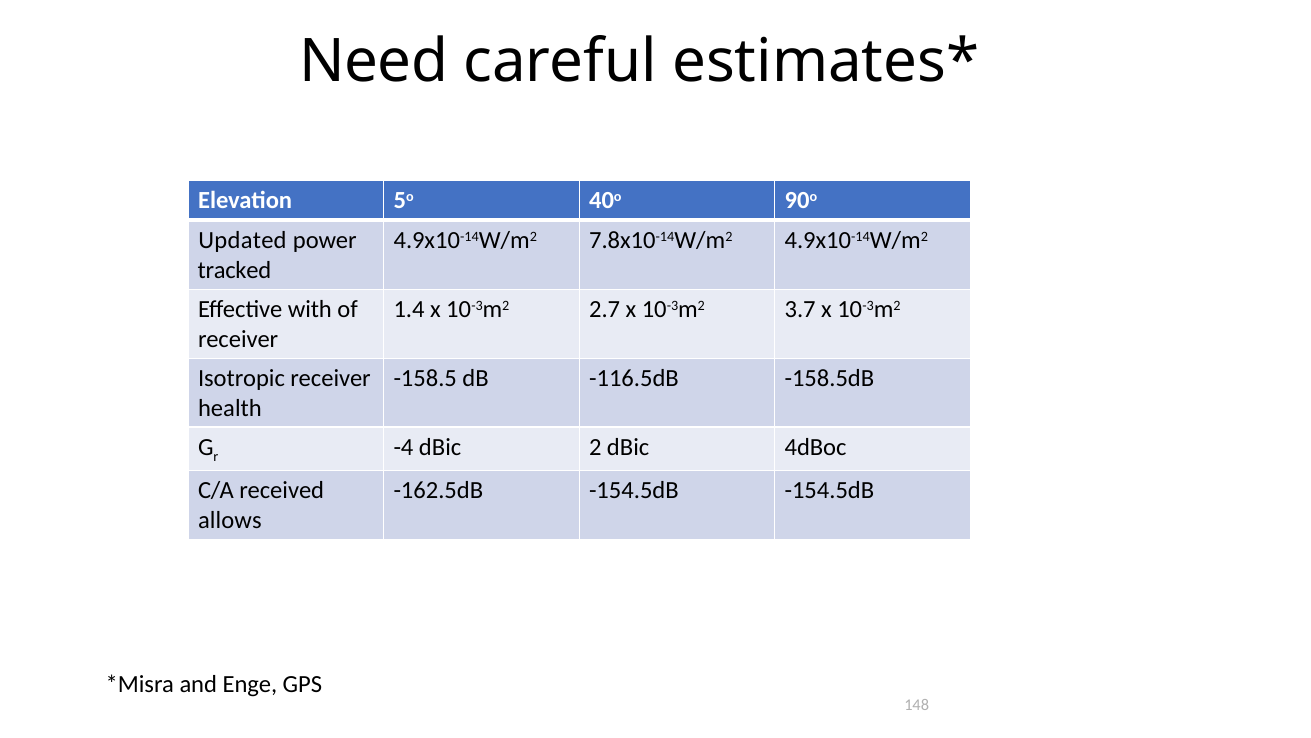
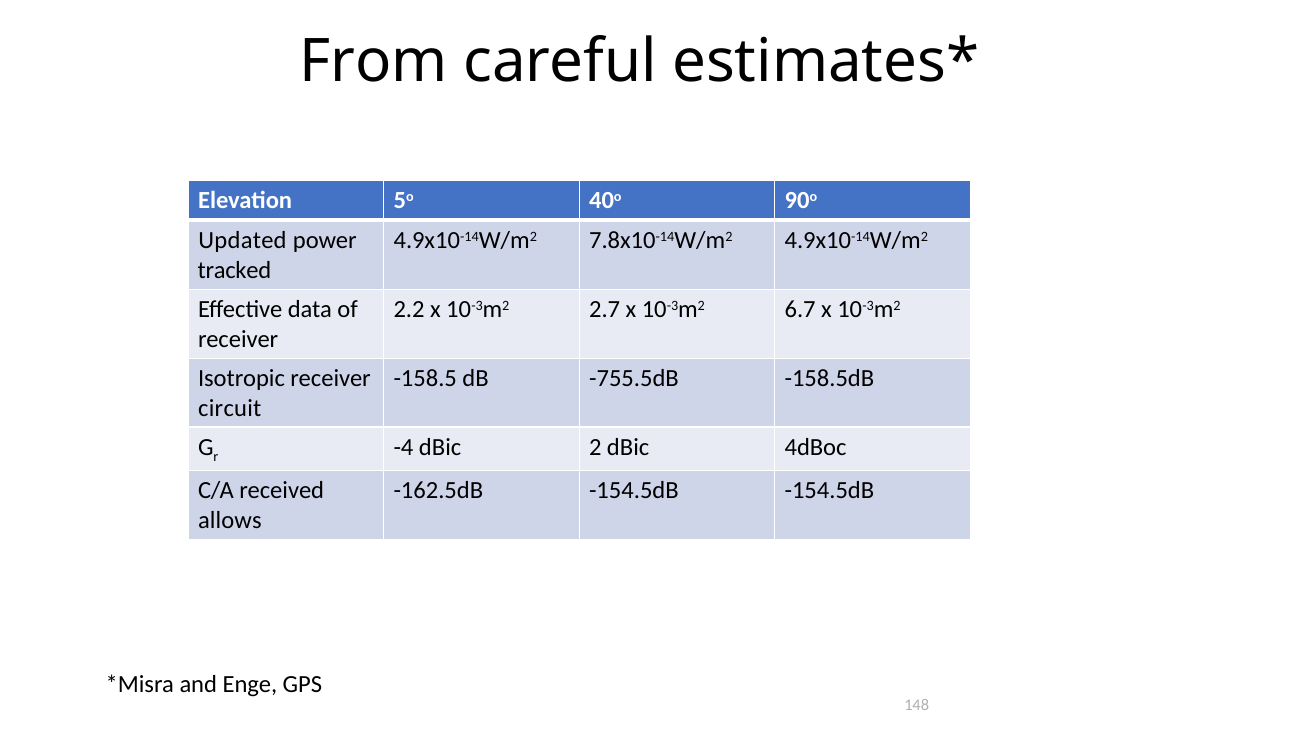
Need: Need -> From (374, 62)
with: with -> data (310, 309)
1.4: 1.4 -> 2.2 (409, 309)
3.7: 3.7 -> 6.7 (800, 309)
-116.5dB: -116.5dB -> -755.5dB (634, 378)
health: health -> circuit (230, 408)
